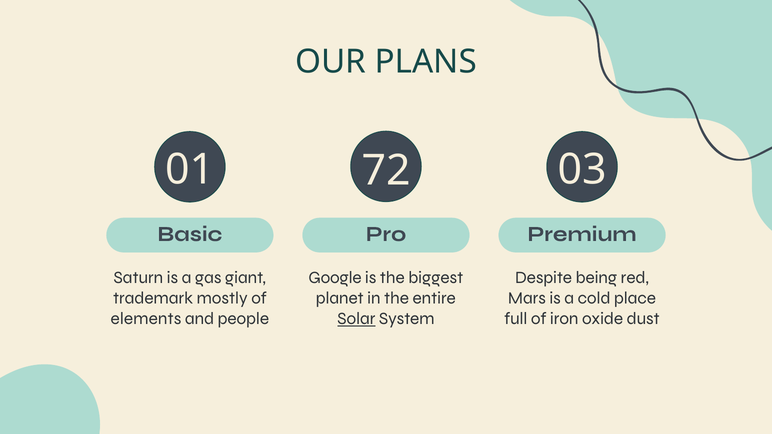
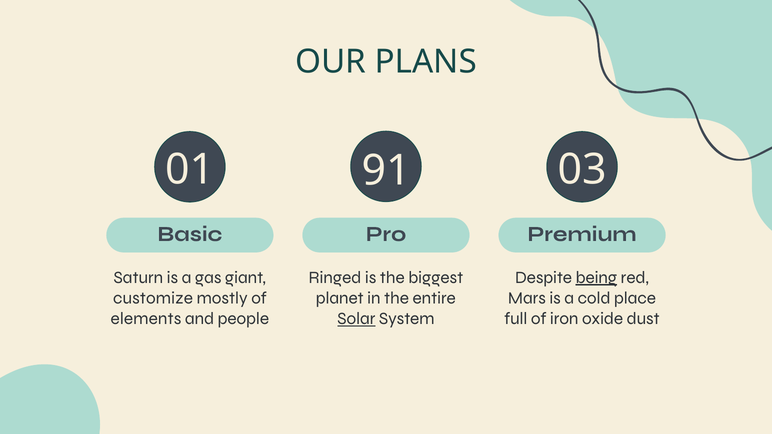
72: 72 -> 91 (386, 171)
Google: Google -> Ringed (335, 278)
being underline: none -> present (596, 278)
trademark: trademark -> customize (153, 298)
